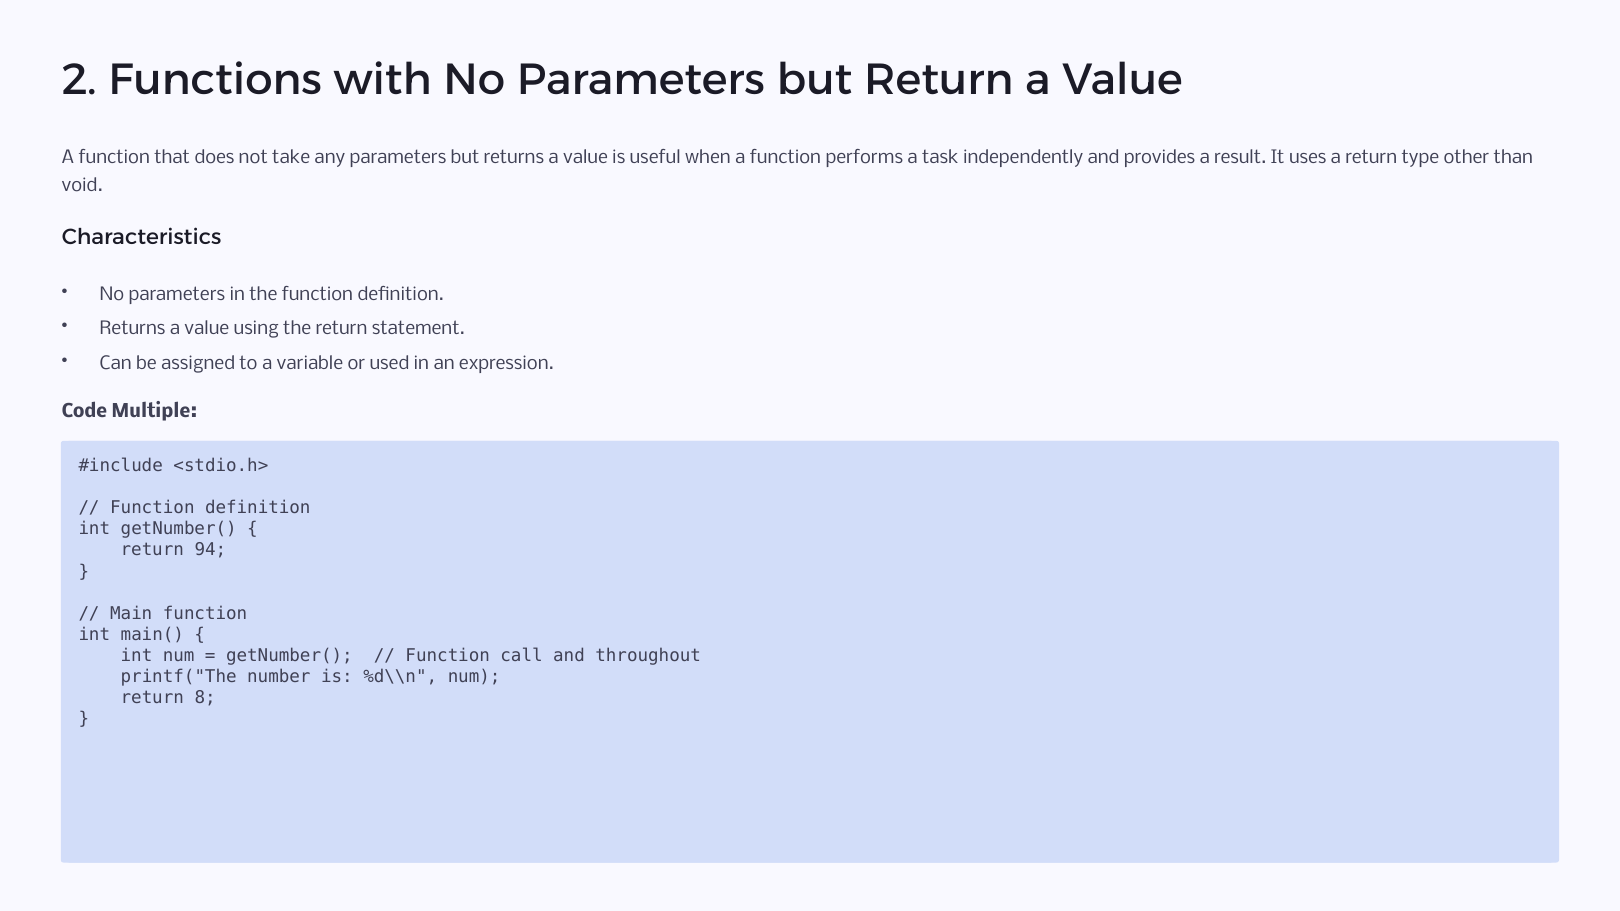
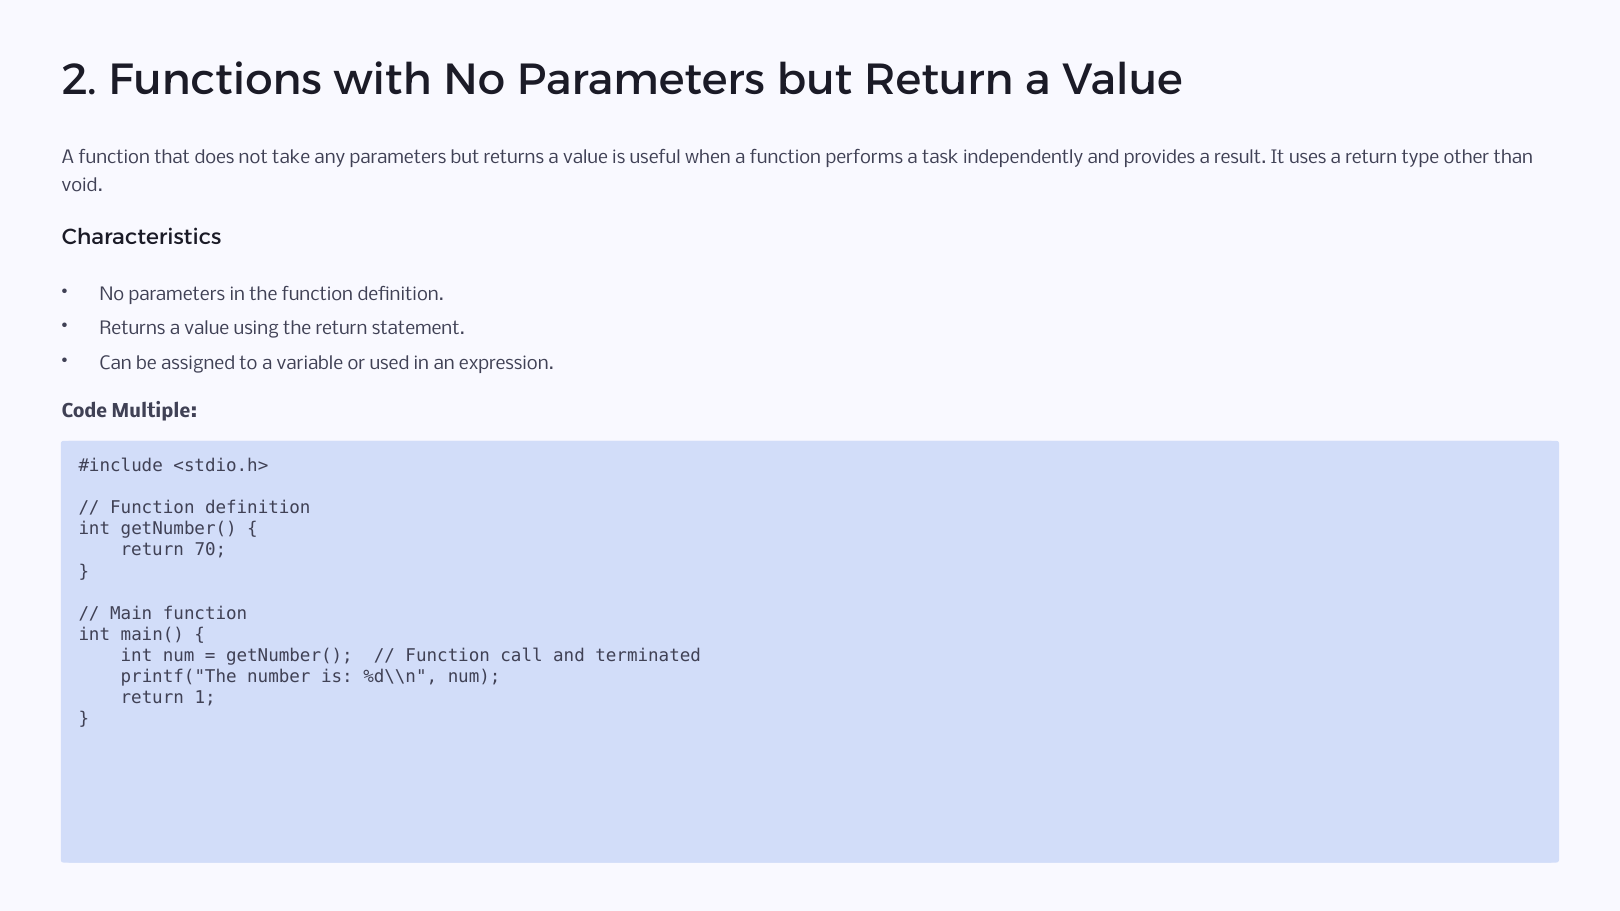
94: 94 -> 70 (210, 550)
throughout: throughout -> terminated (648, 656)
8: 8 -> 1 (205, 698)
